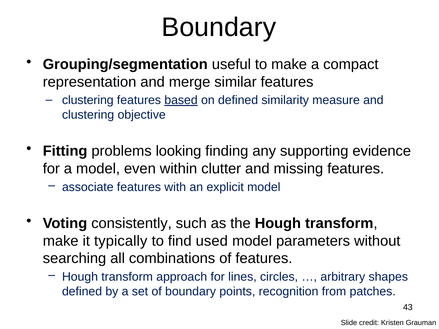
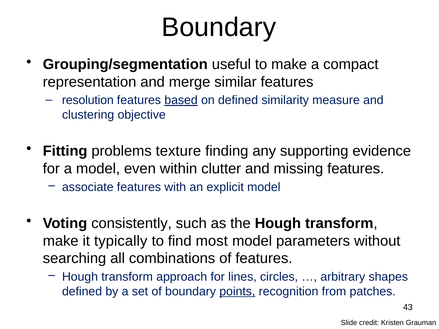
clustering: clustering -> resolution (88, 100)
looking: looking -> texture (178, 151)
used: used -> most (212, 241)
points underline: none -> present (237, 292)
